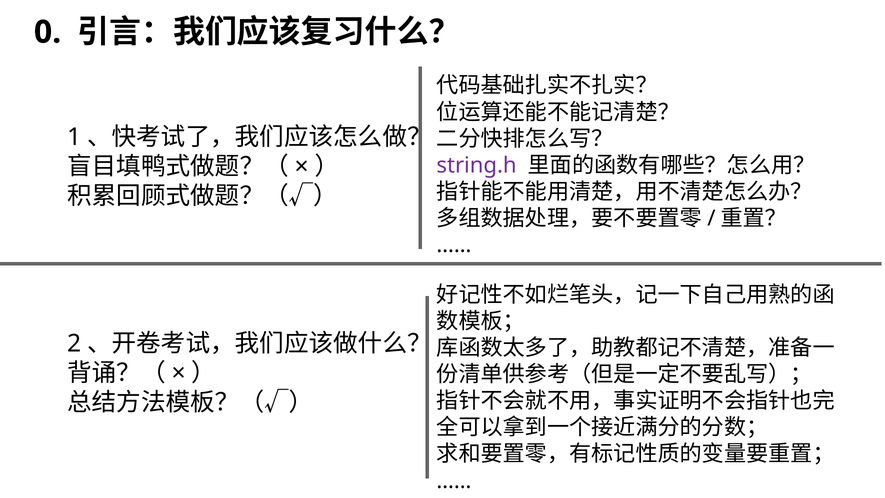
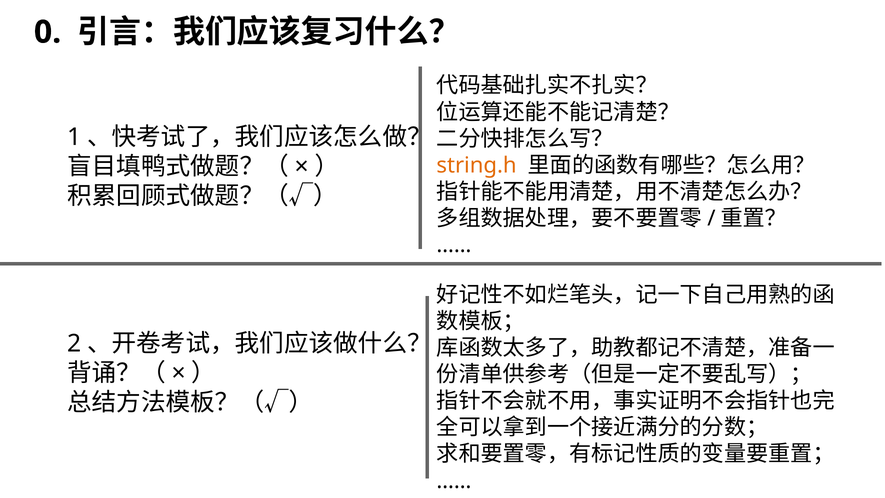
string.h colour: purple -> orange (477, 165)
